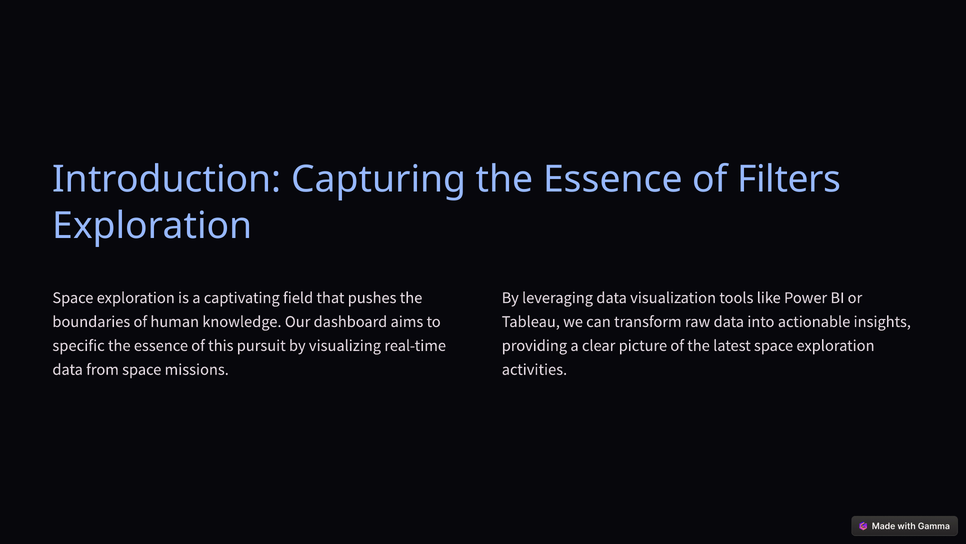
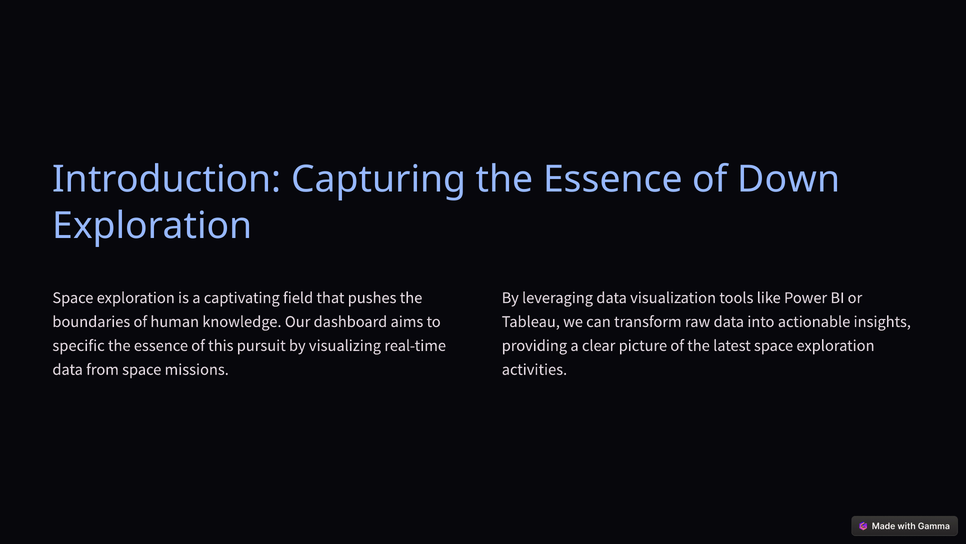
Filters: Filters -> Down (789, 179)
